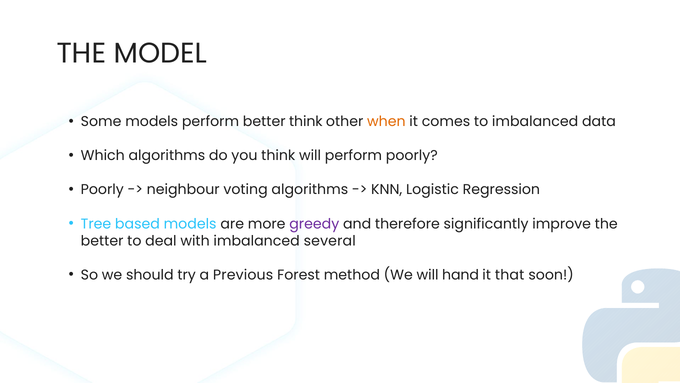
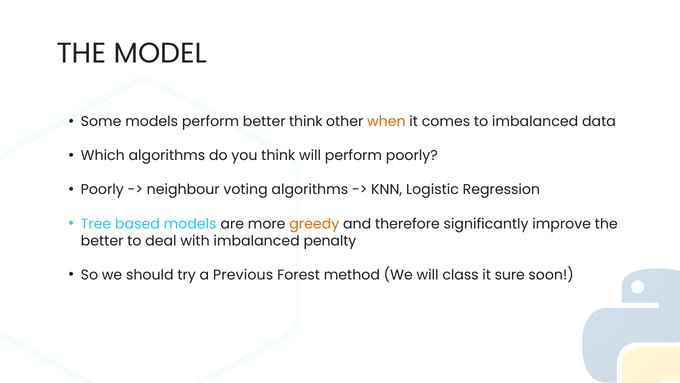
greedy colour: purple -> orange (314, 224)
several: several -> penalty (330, 241)
hand: hand -> class (461, 275)
that: that -> sure (510, 275)
